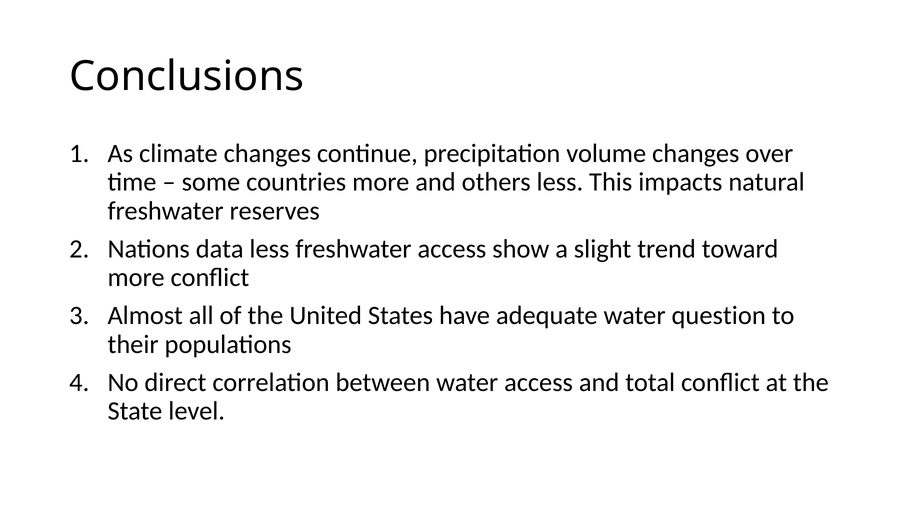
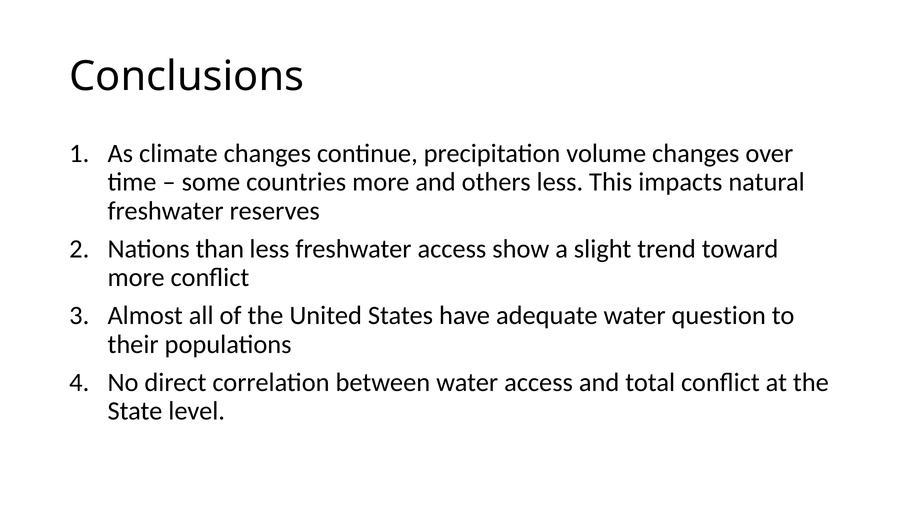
data: data -> than (220, 249)
